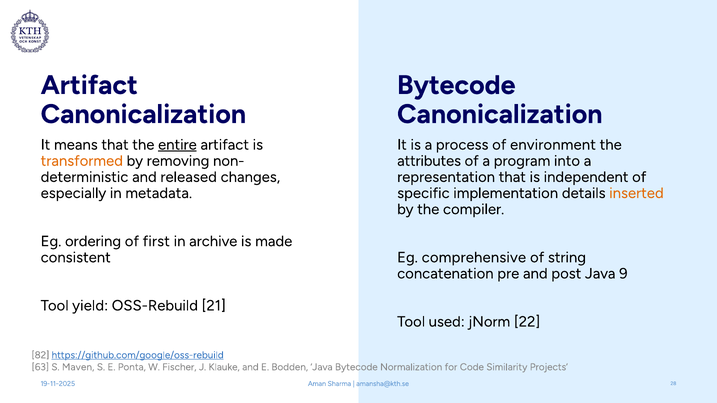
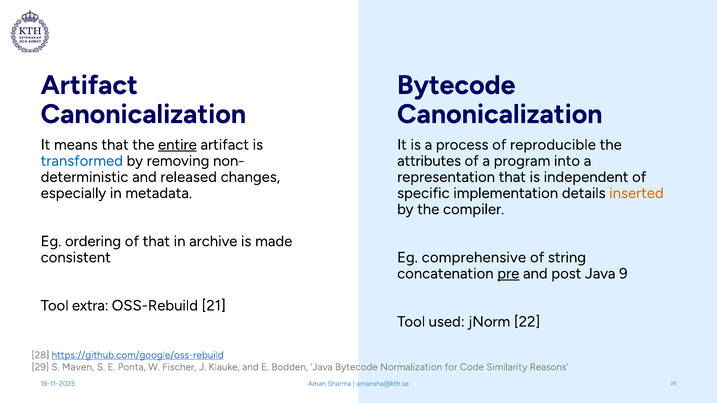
environment: environment -> reproducible (553, 145)
transformed colour: orange -> blue (82, 161)
of first: first -> that (156, 241)
pre underline: none -> present (508, 274)
yield: yield -> extra (90, 306)
82: 82 -> 28 (40, 355)
63: 63 -> 29 (40, 367)
Projects: Projects -> Reasons (549, 367)
